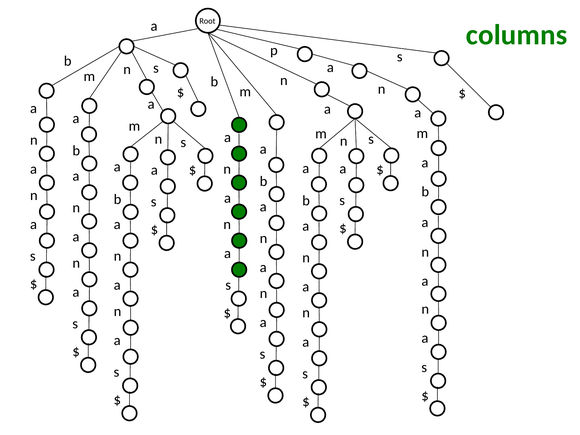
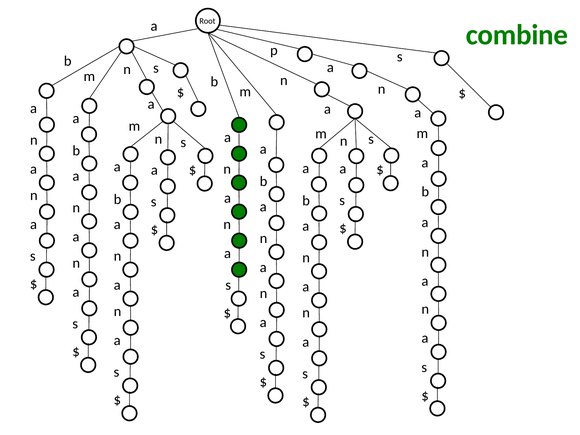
columns: columns -> combine (517, 35)
